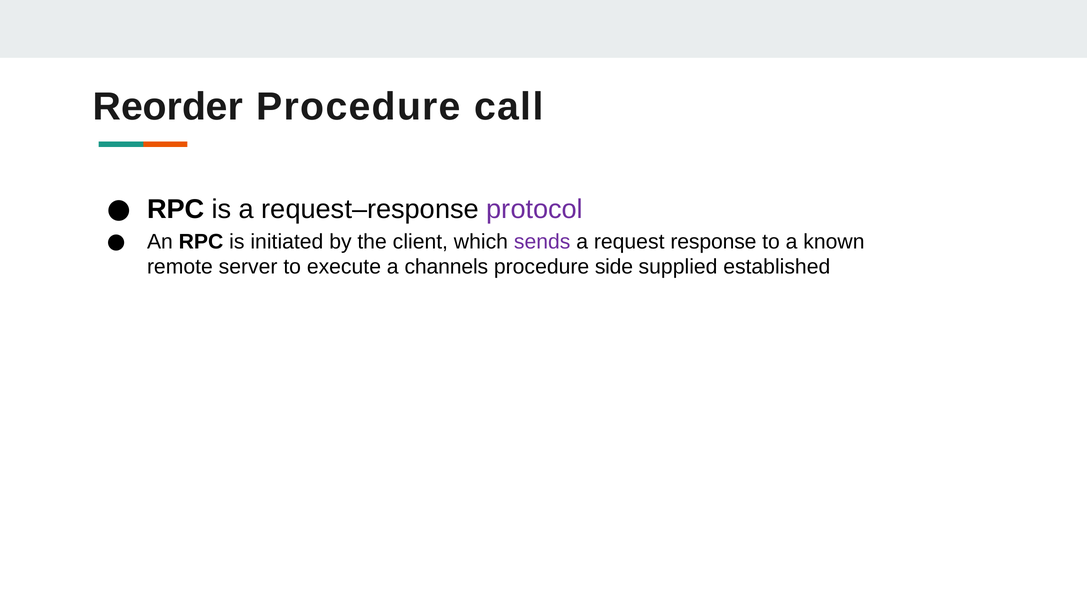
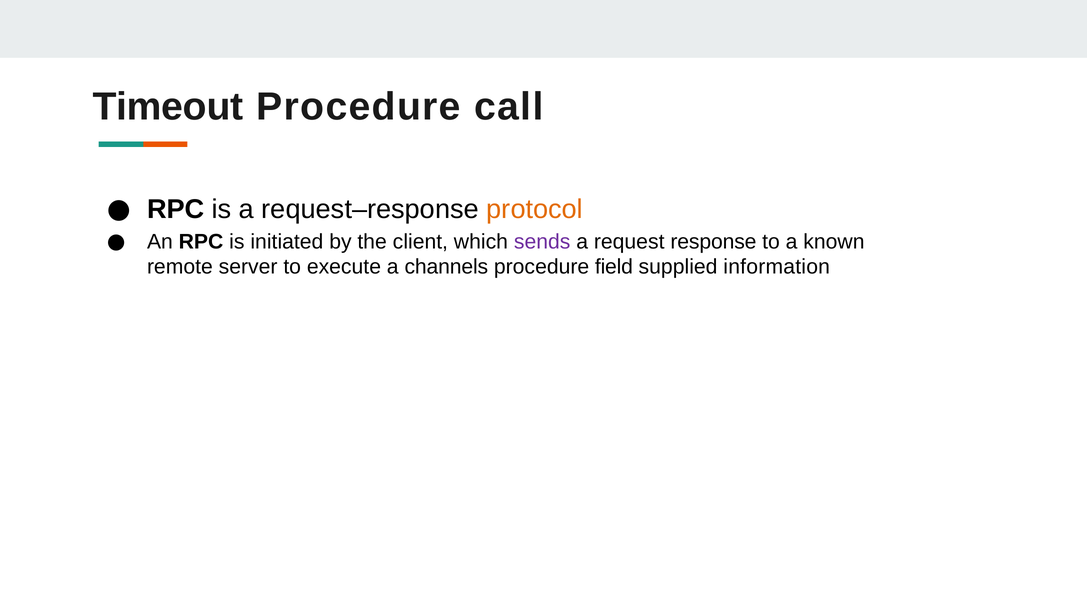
Reorder: Reorder -> Timeout (168, 107)
protocol colour: purple -> orange (535, 209)
side: side -> field (614, 267)
established: established -> information (777, 267)
